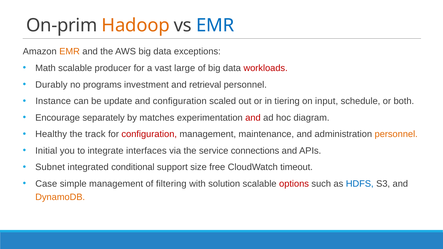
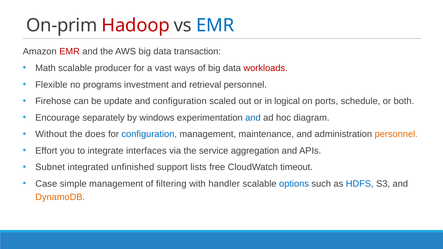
Hadoop colour: orange -> red (136, 25)
EMR colour: orange -> red (70, 52)
exceptions: exceptions -> transaction (197, 52)
large: large -> ways (185, 68)
Durably: Durably -> Flexible (51, 85)
Instance: Instance -> Firehose (53, 101)
tiering: tiering -> logical (287, 101)
input: input -> ports (327, 101)
matches: matches -> windows (157, 118)
and colour: red -> blue (253, 118)
Healthy: Healthy -> Without (51, 134)
track: track -> does (95, 134)
configuration colour: red -> blue (149, 134)
Initial: Initial -> Effort (46, 151)
connections: connections -> aggregation (255, 151)
conditional: conditional -> unfinished (133, 167)
size: size -> lists (198, 167)
solution: solution -> handler (224, 184)
options colour: red -> blue (294, 184)
